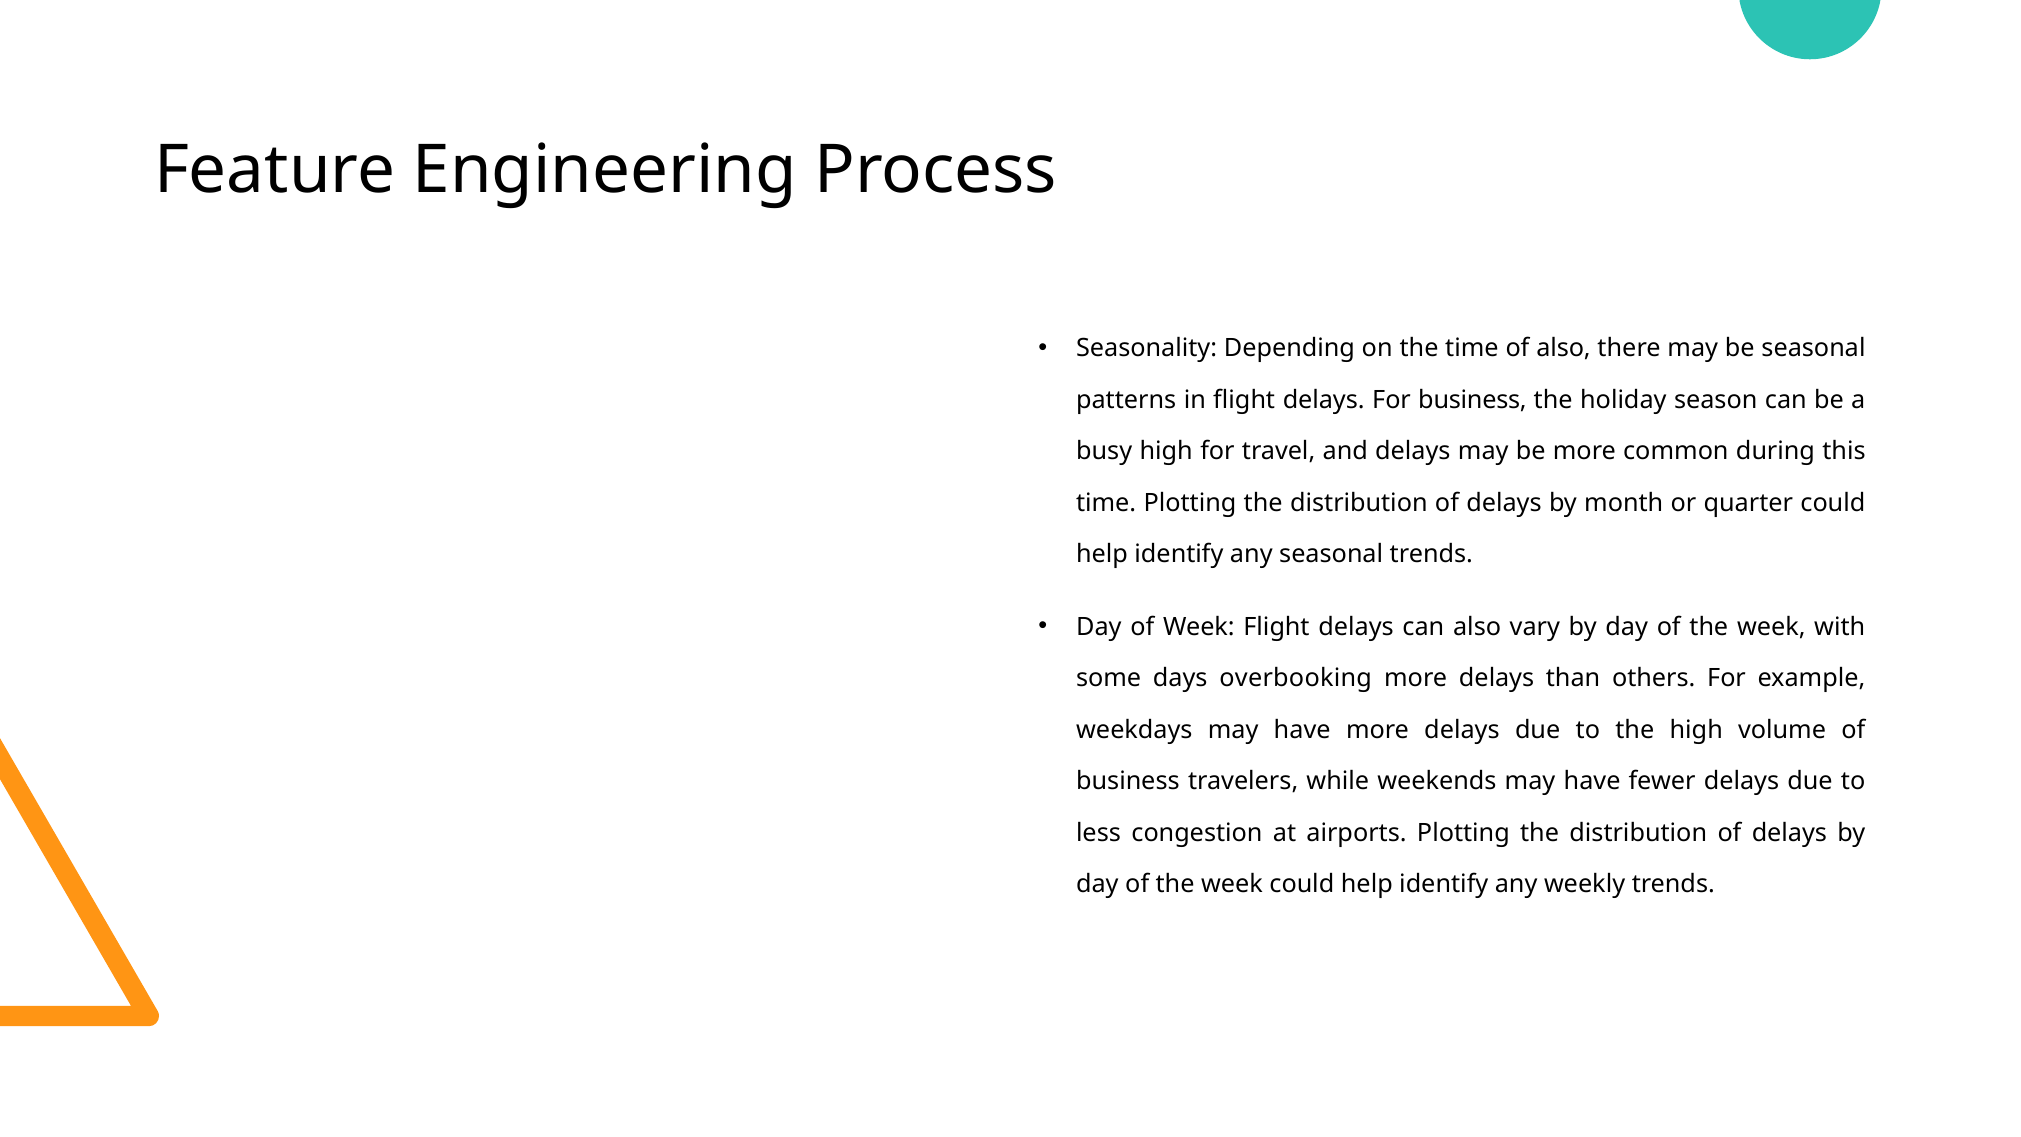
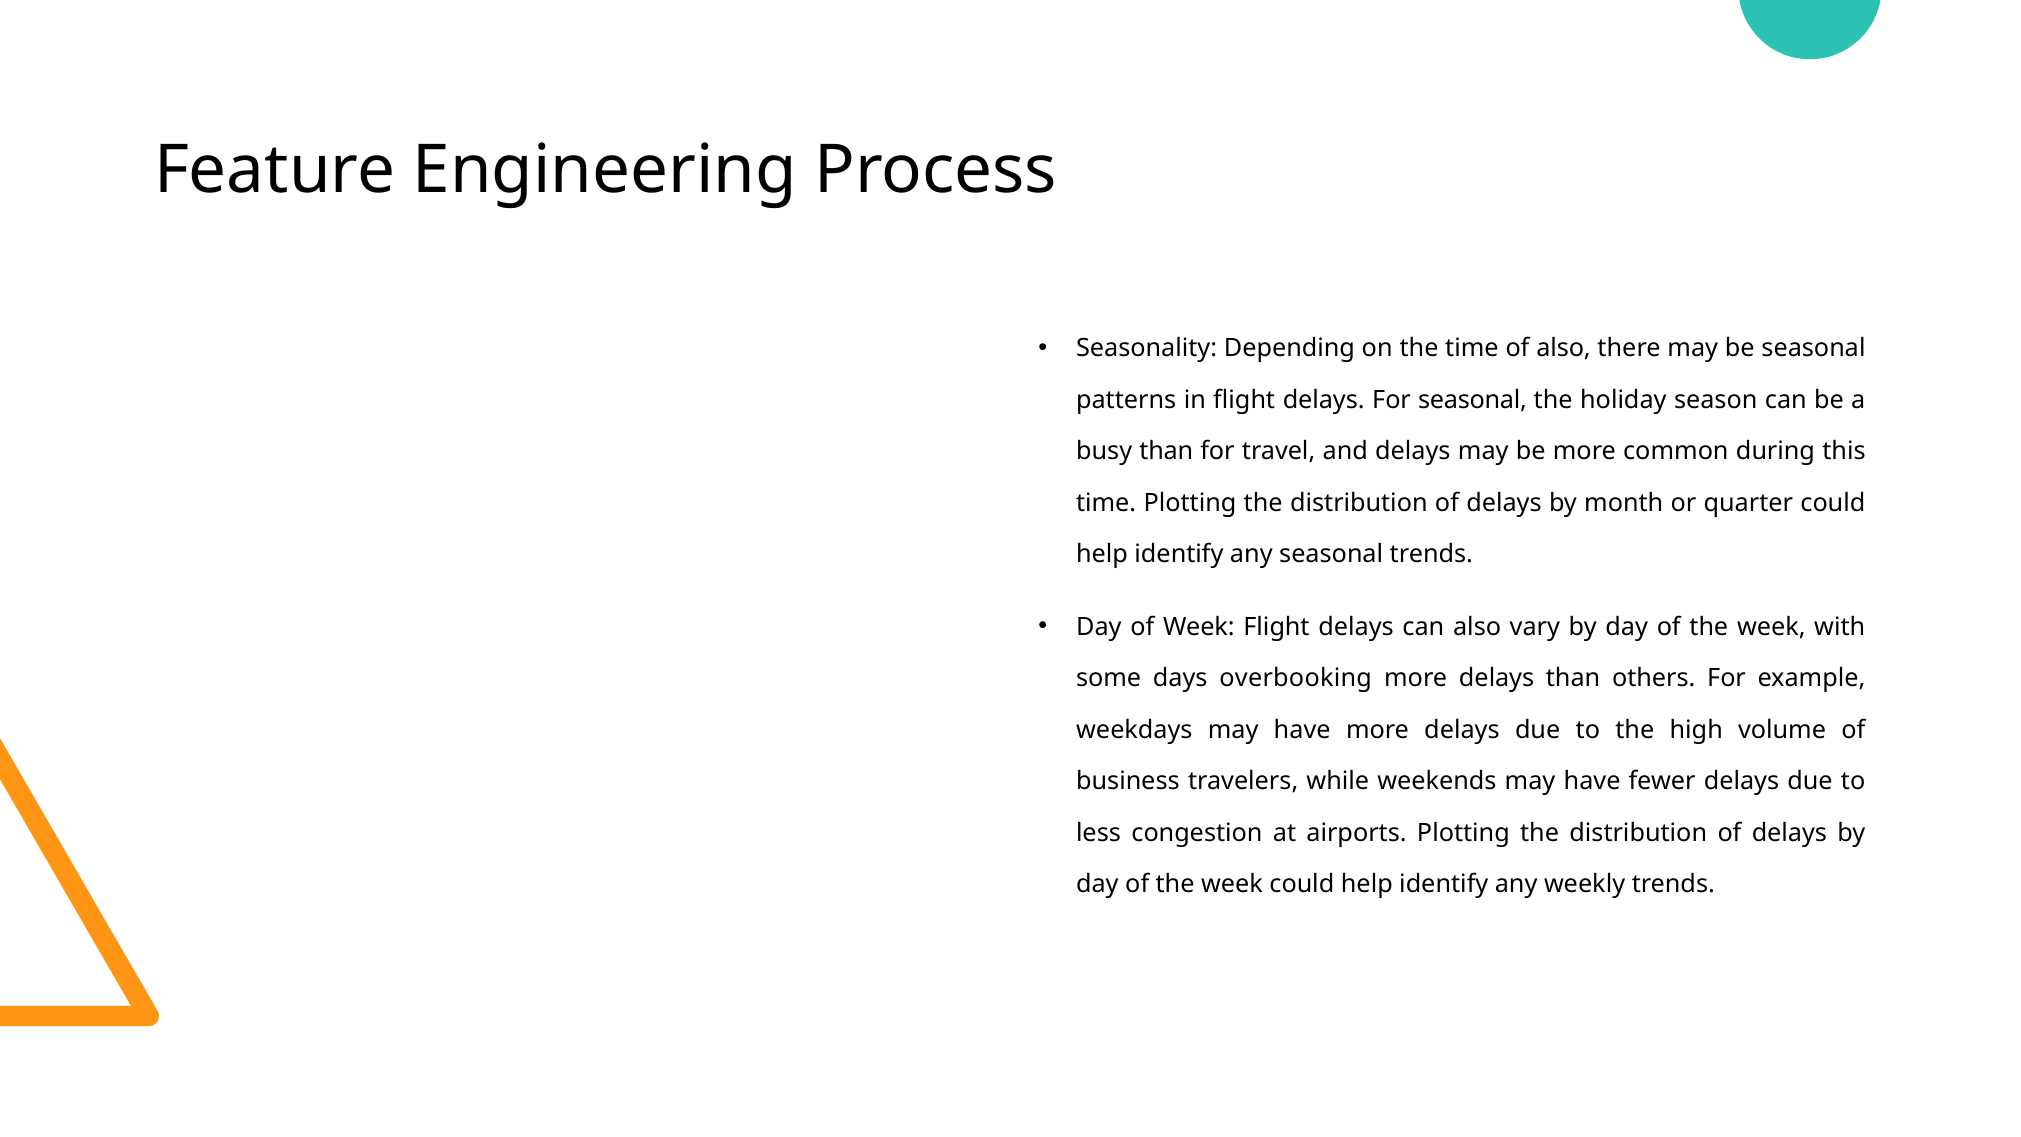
For business: business -> seasonal (1472, 400)
busy high: high -> than (1166, 451)
